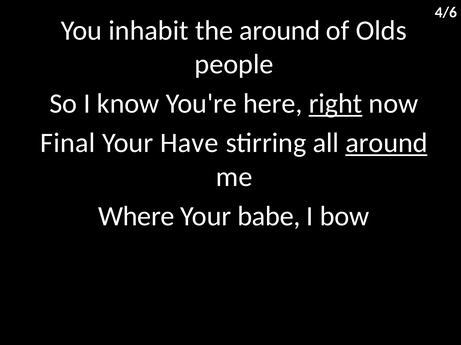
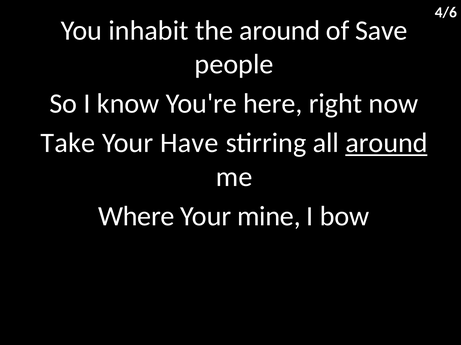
Olds: Olds -> Save (381, 31)
right underline: present -> none (336, 104)
Final: Final -> Take (68, 143)
babe: babe -> mine (269, 217)
